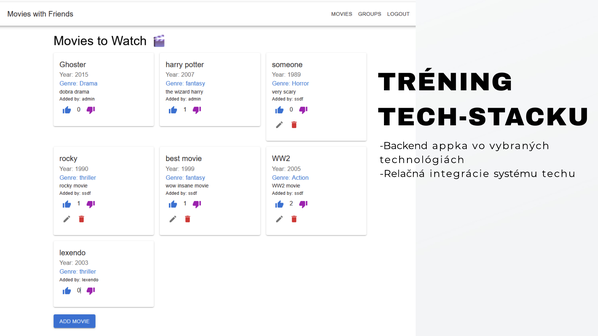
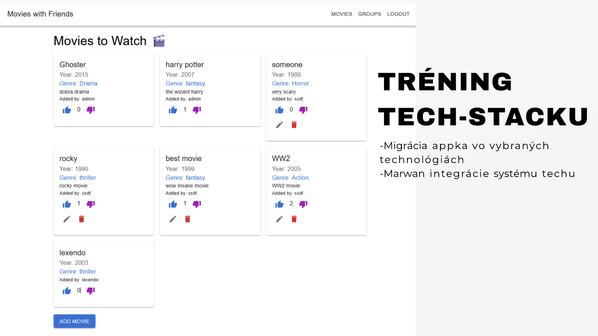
Backend: Backend -> Migrácia (404, 146)
Relačná: Relačná -> Marwan (402, 174)
